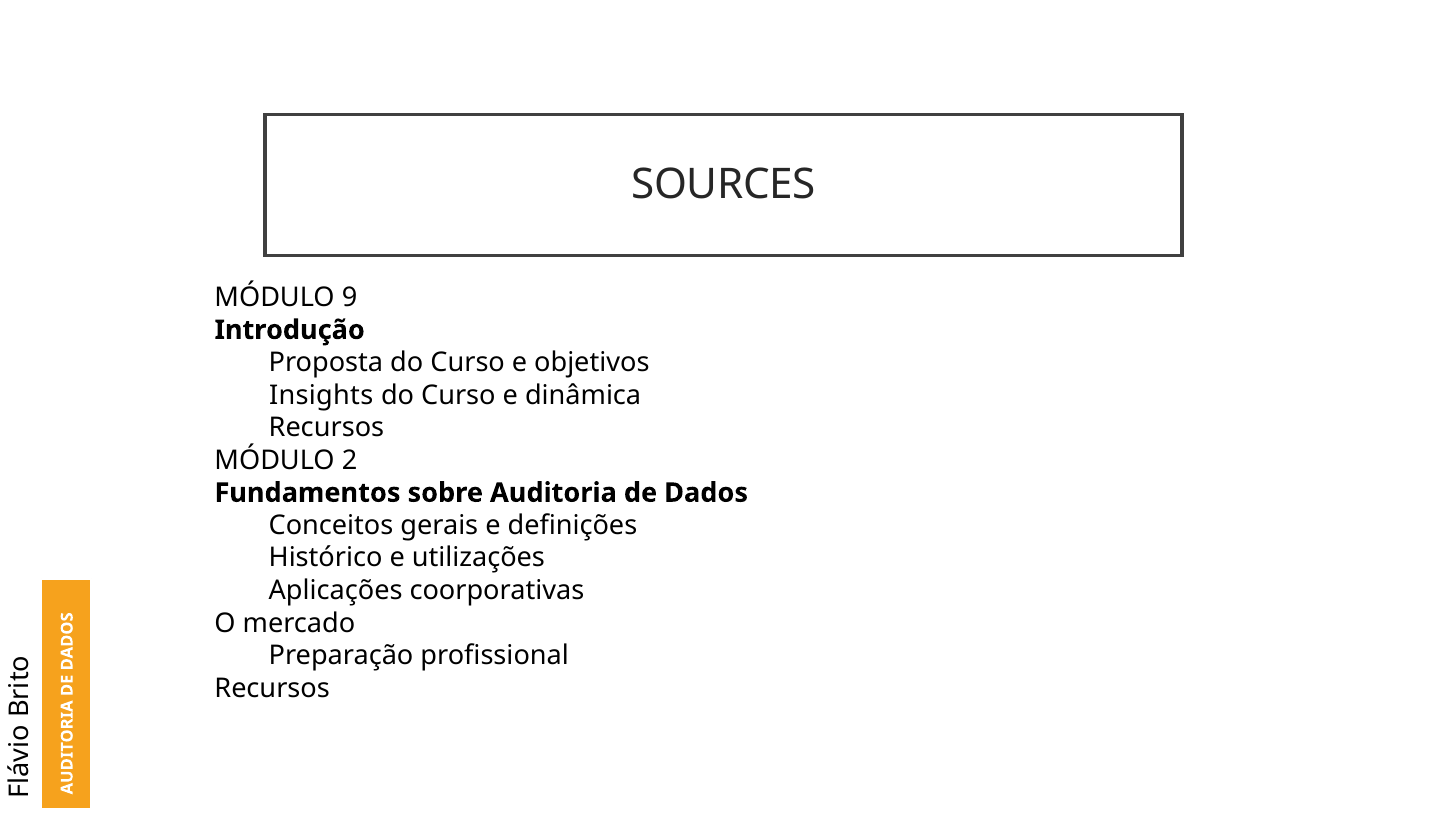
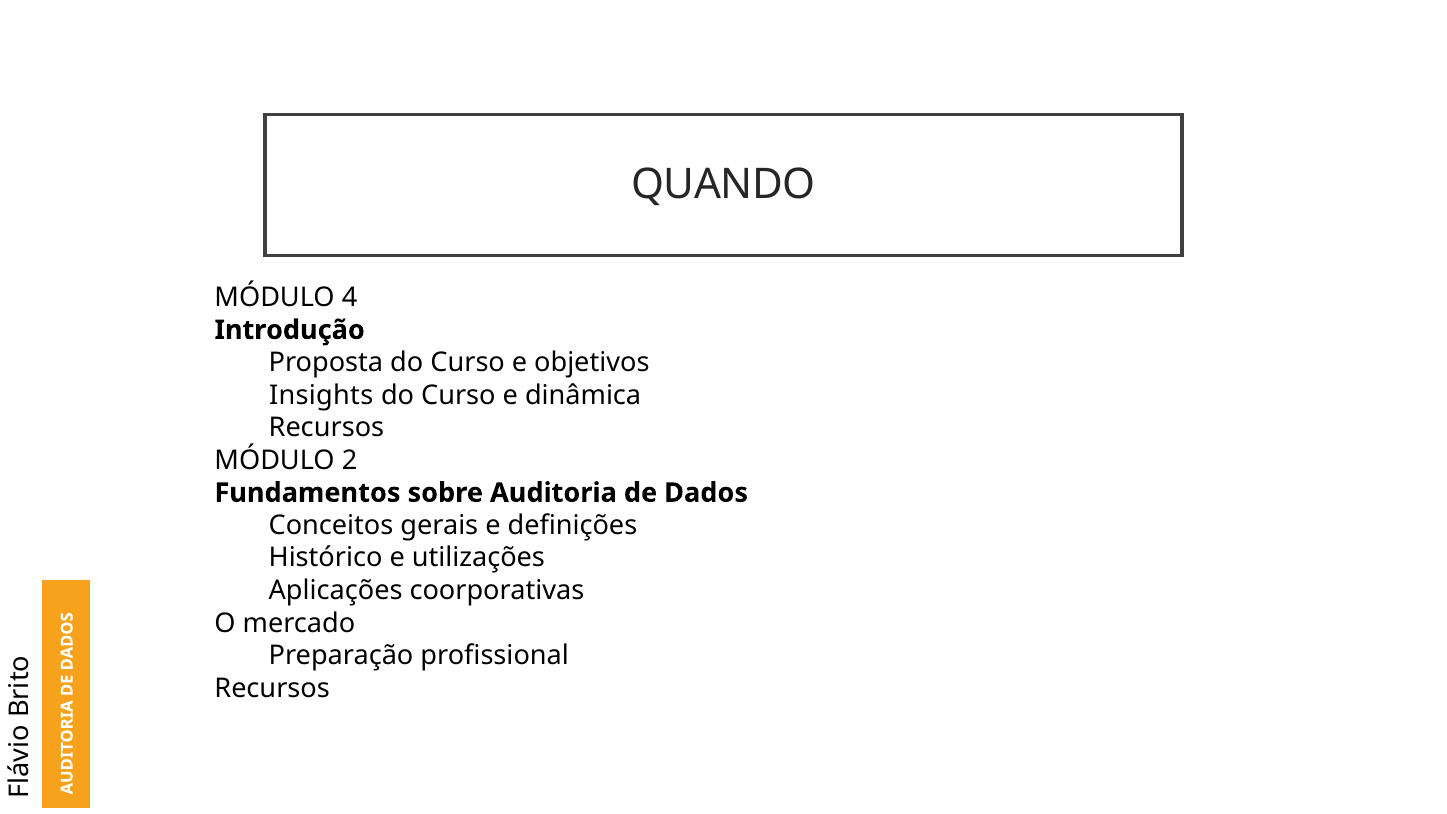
SOURCES: SOURCES -> QUANDO (724, 185)
9: 9 -> 4 (350, 297)
